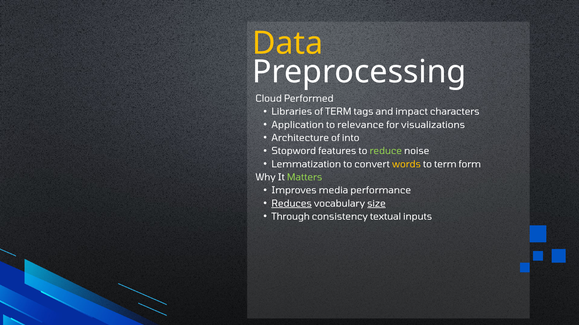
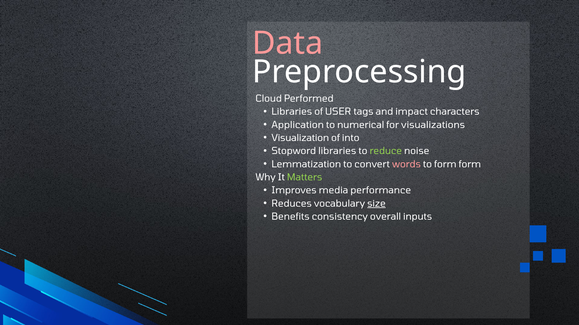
Data colour: yellow -> pink (288, 43)
of TERM: TERM -> USER (338, 112)
relevance: relevance -> numerical (361, 125)
Architecture: Architecture -> Visualization (300, 138)
Stopword features: features -> libraries (337, 151)
words colour: yellow -> pink (406, 165)
to term: term -> form (445, 165)
Reduces underline: present -> none (292, 204)
Through: Through -> Benefits (291, 217)
textual: textual -> overall (385, 217)
